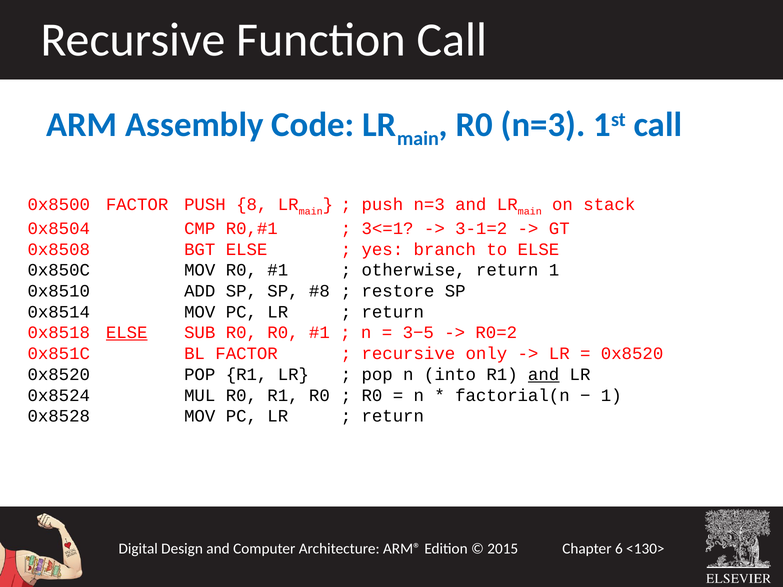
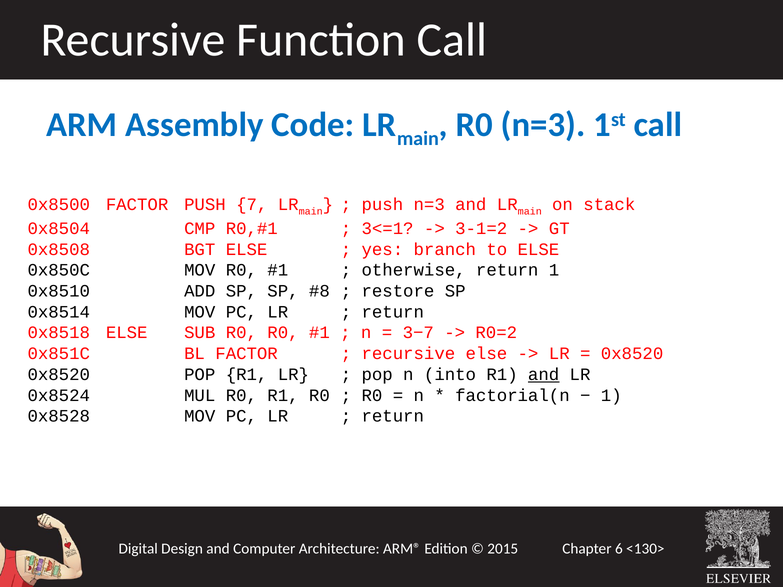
8: 8 -> 7 (252, 205)
ELSE underline: present -> none (127, 333)
3−5: 3−5 -> 3−7 (418, 333)
recursive only: only -> else (486, 354)
